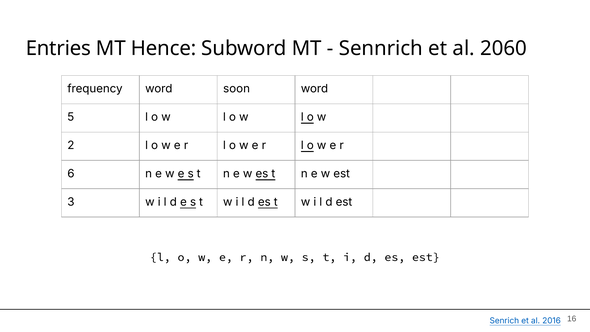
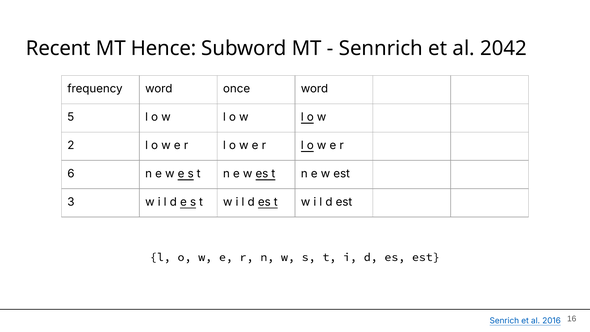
Entries: Entries -> Recent (58, 48)
2060: 2060 -> 2042 (504, 48)
soon: soon -> once (237, 89)
